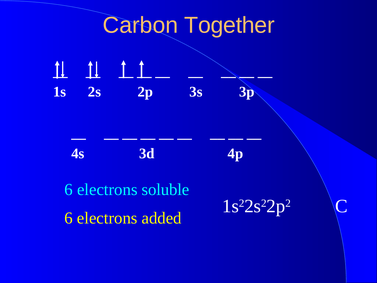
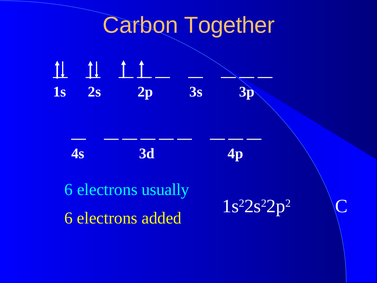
soluble: soluble -> usually (165, 189)
